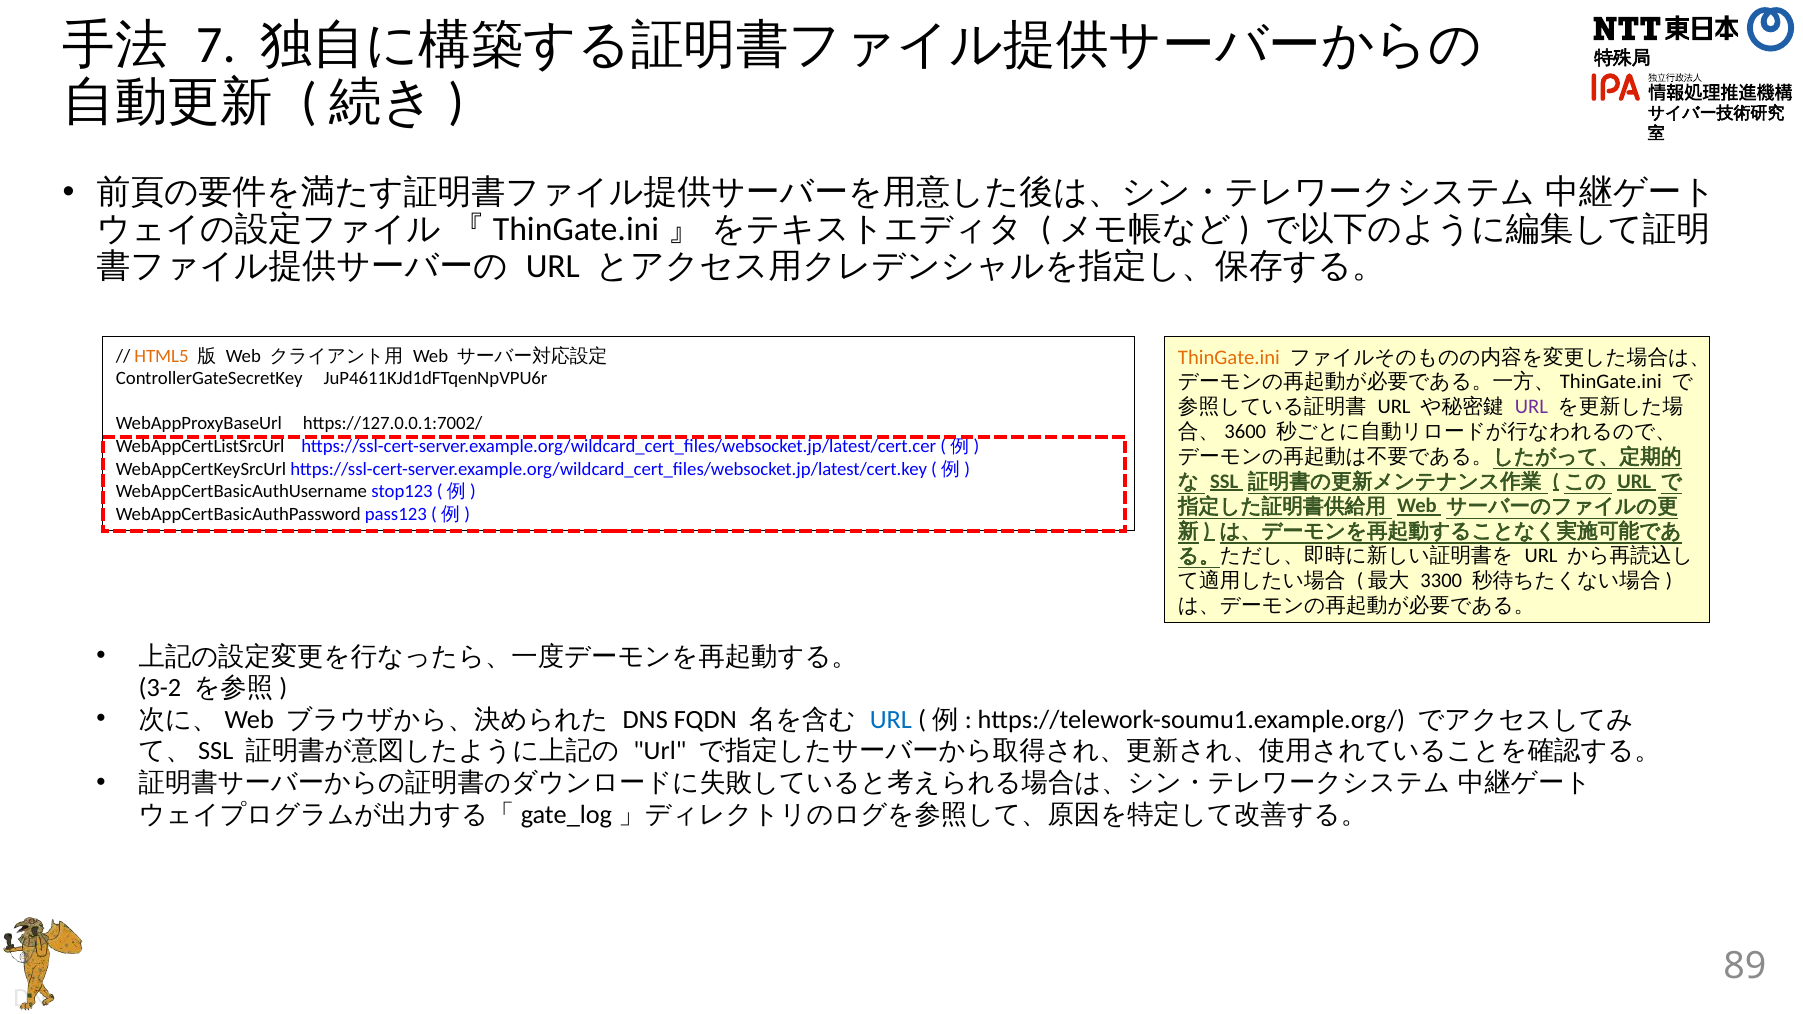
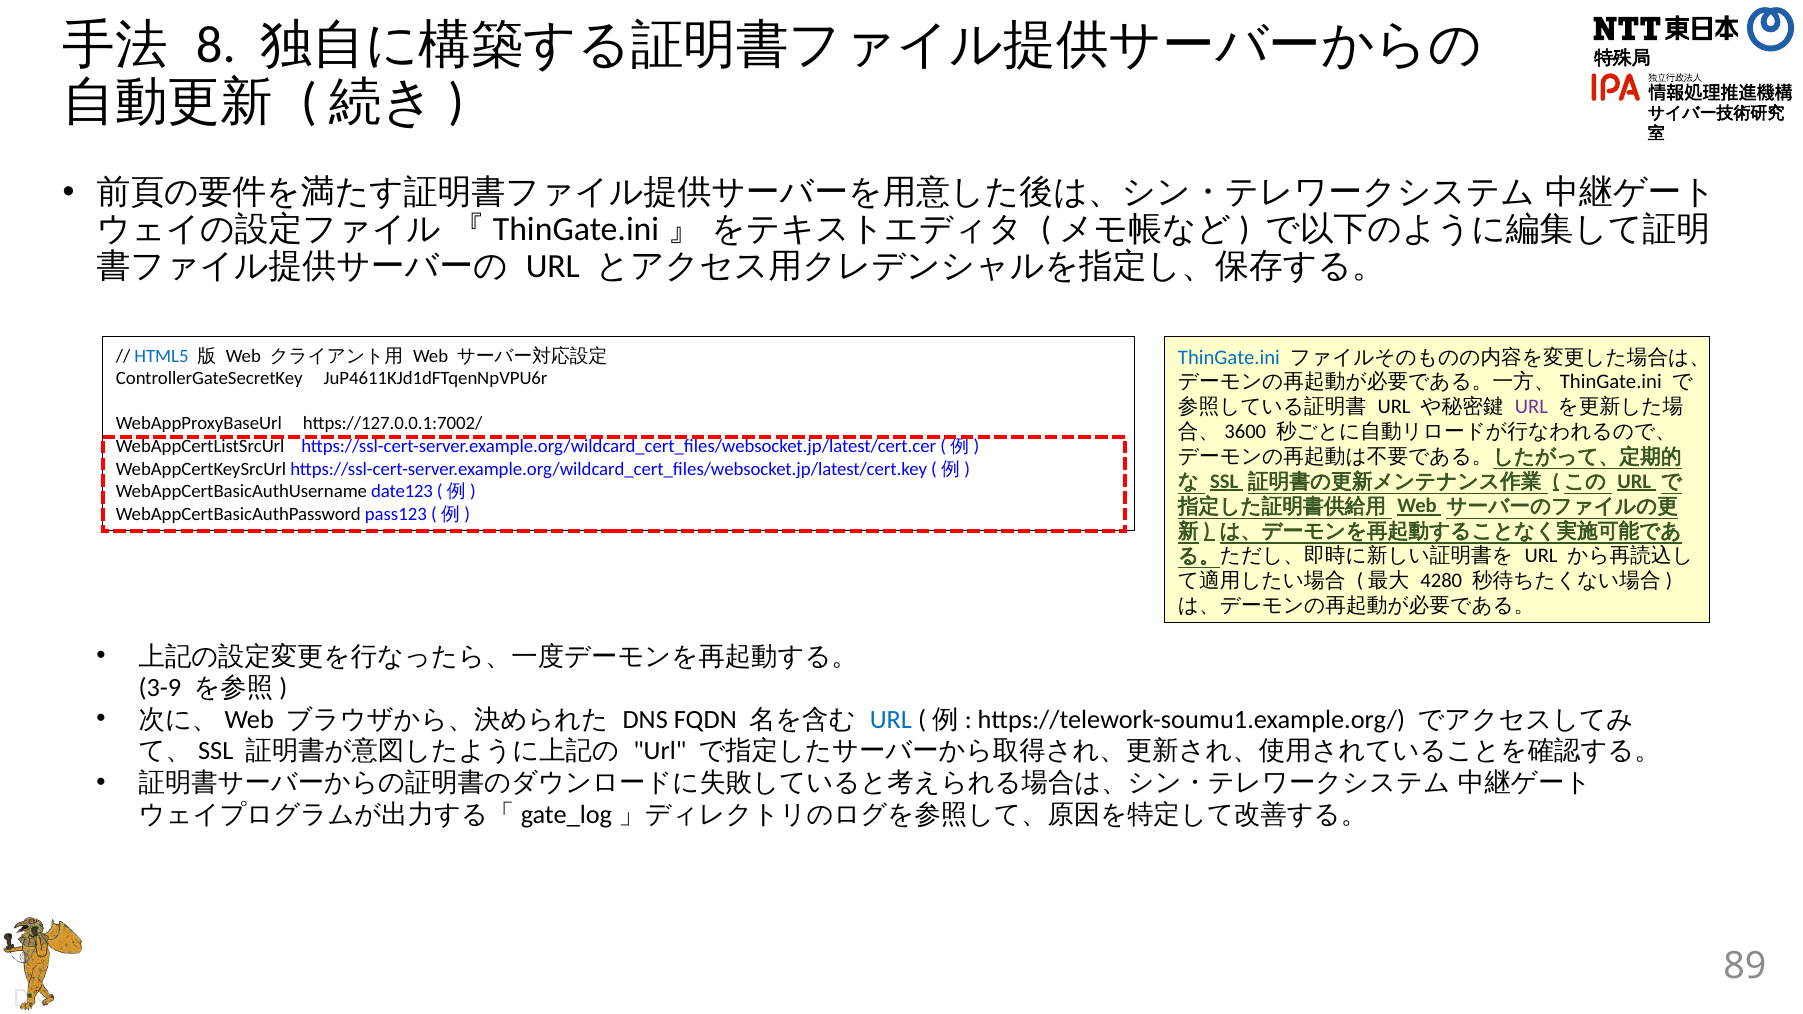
7: 7 -> 8 (216, 45)
HTML5 colour: orange -> blue (162, 356)
ThinGate.ini colour: orange -> blue (1229, 357)
stop123: stop123 -> date123 (402, 492)
3300: 3300 -> 4280 (1441, 581)
3-2: 3-2 -> 3-9 (160, 688)
